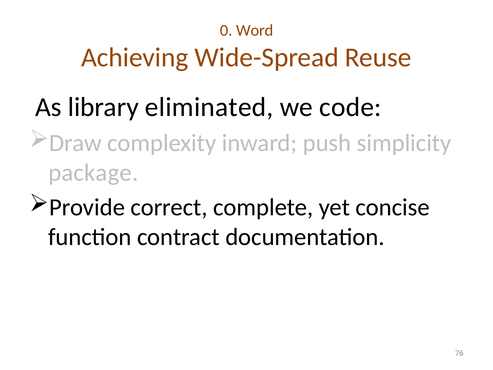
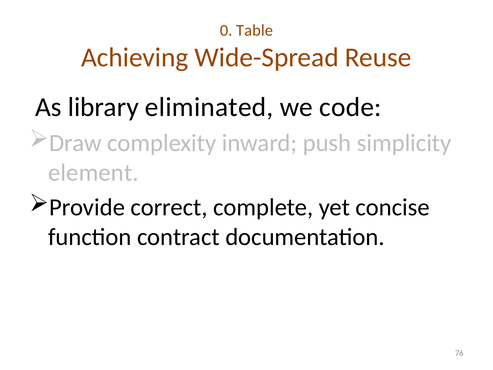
Word: Word -> Table (255, 30)
package: package -> element (93, 173)
